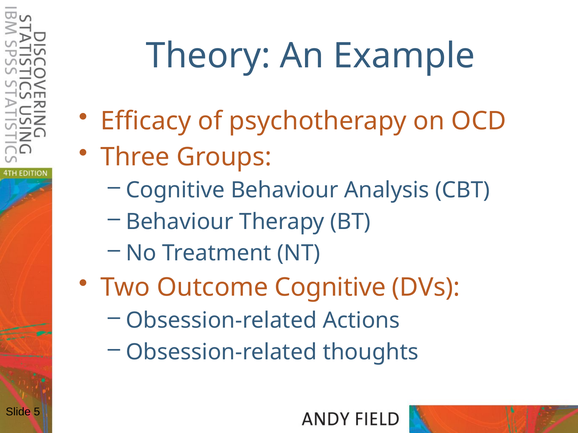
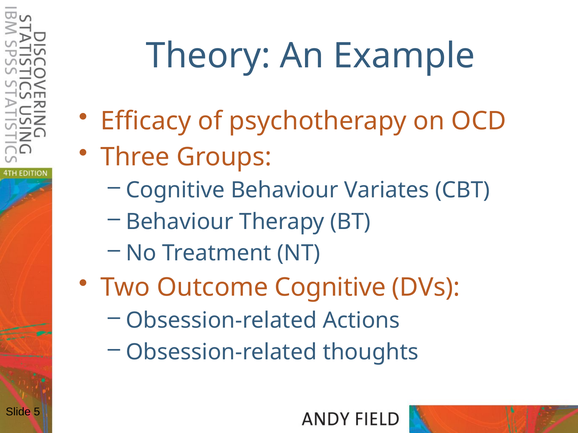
Analysis: Analysis -> Variates (387, 190)
